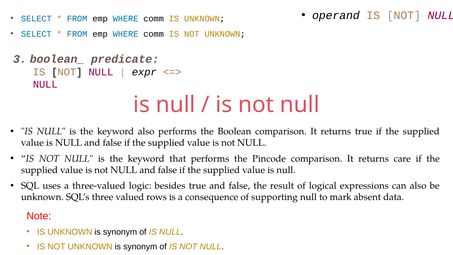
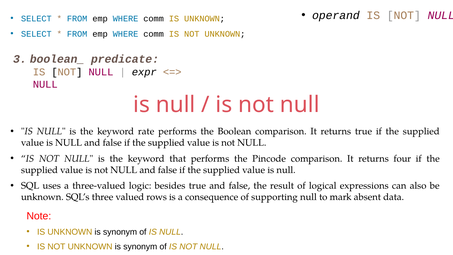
keyword also: also -> rate (146, 131)
care: care -> four (402, 159)
